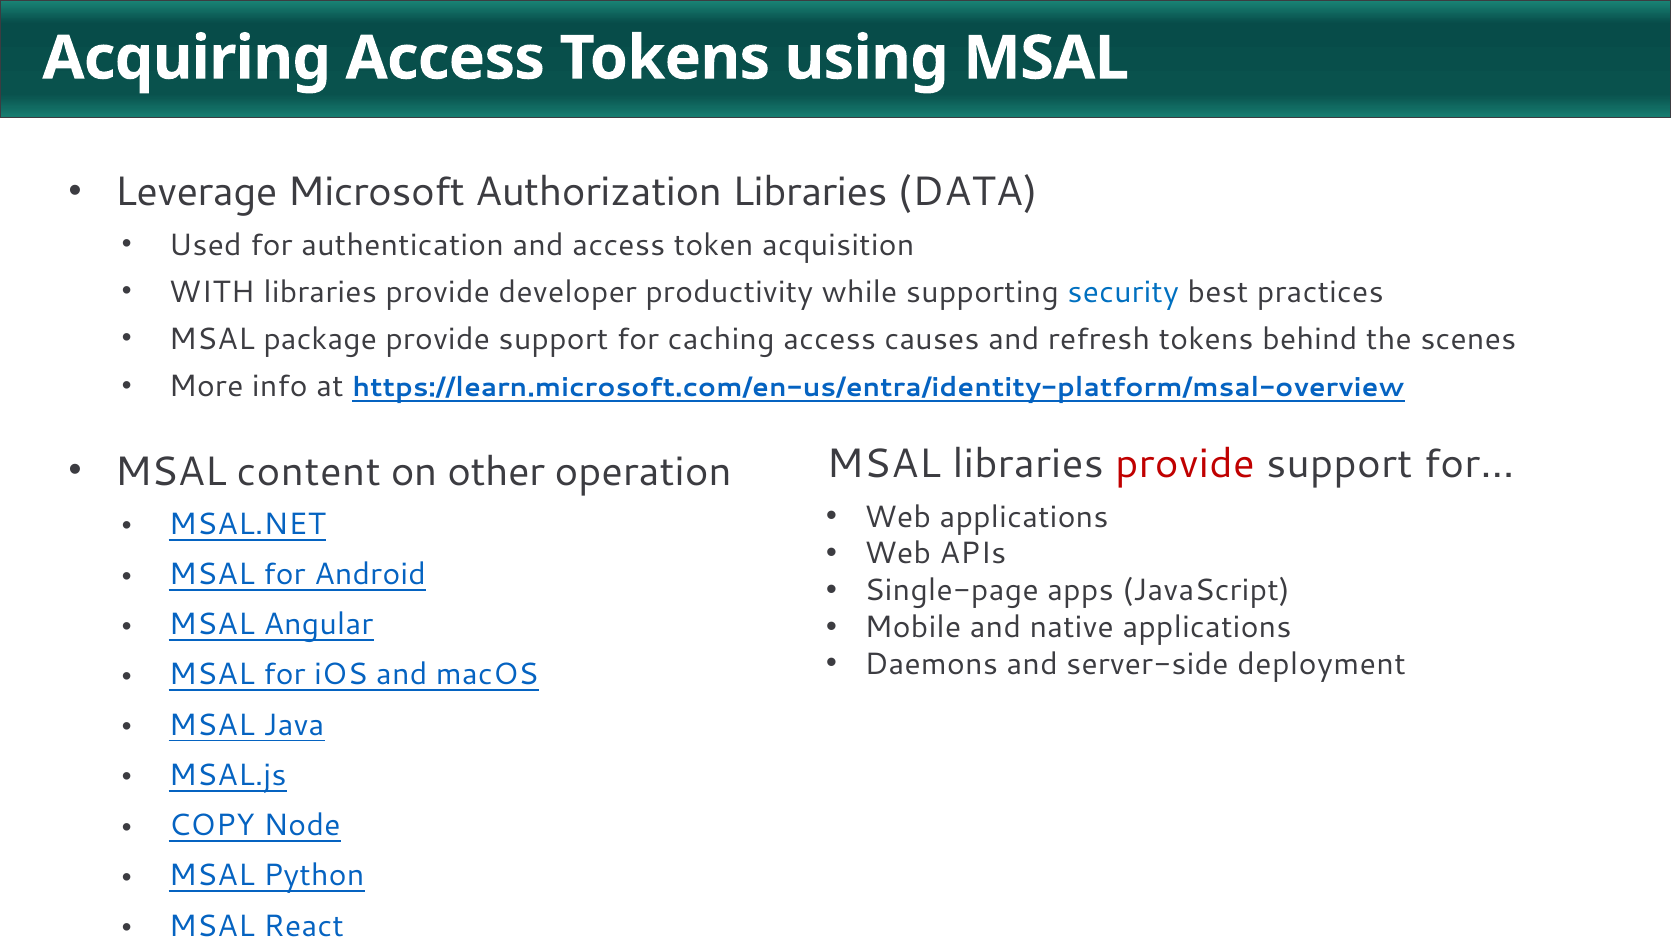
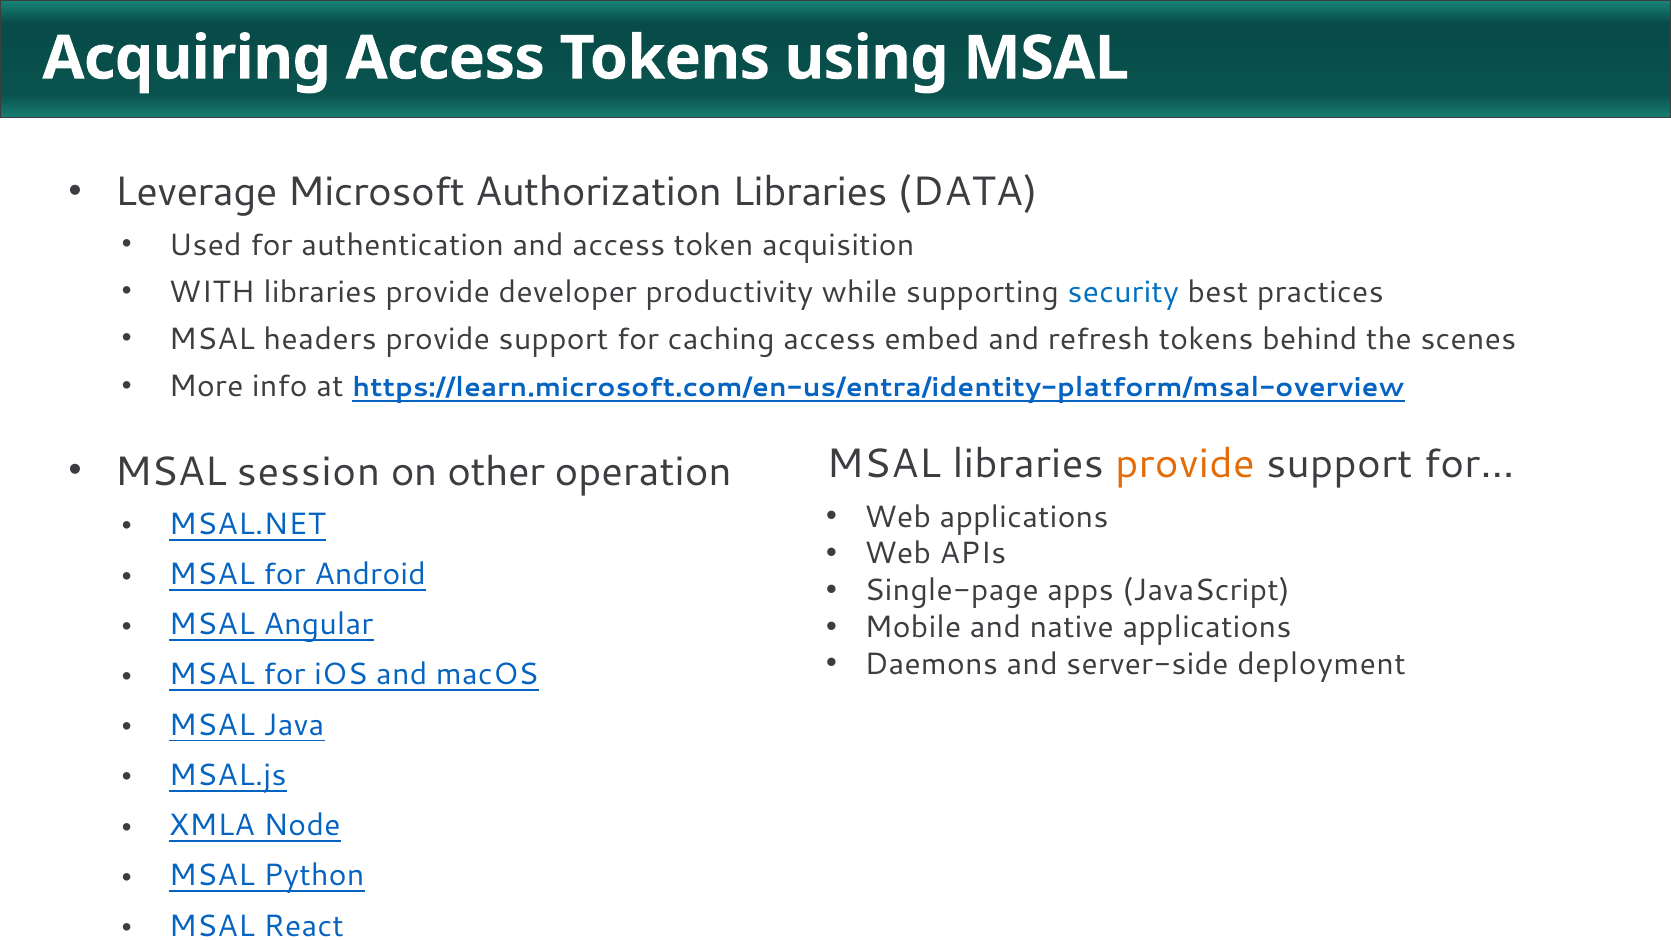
package: package -> headers (320, 339)
causes: causes -> embed (932, 339)
provide colour: red -> orange (1185, 464)
content: content -> session (309, 472)
COPY: COPY -> XMLA (212, 825)
